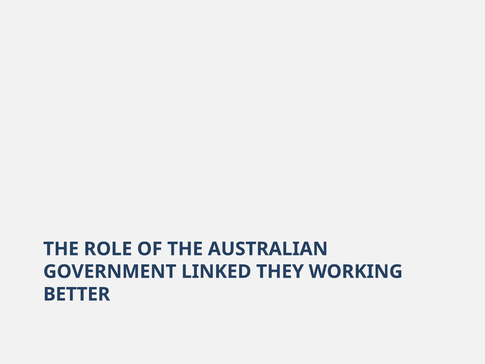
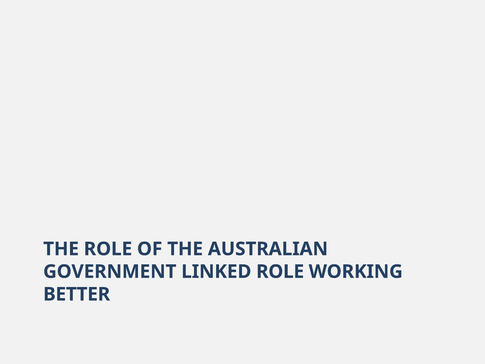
LINKED THEY: THEY -> ROLE (280, 271)
